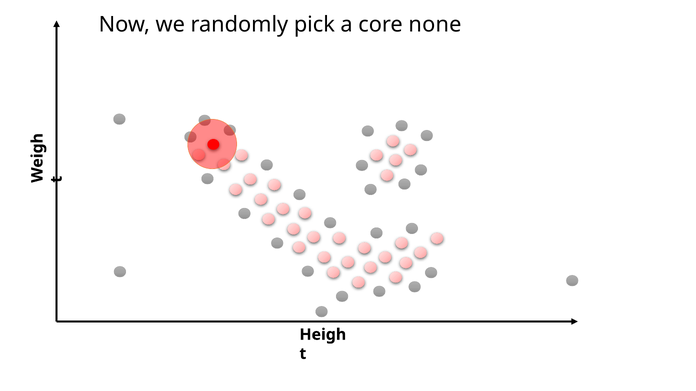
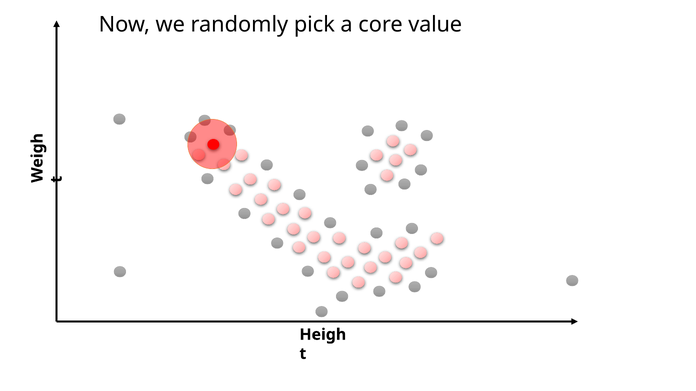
none: none -> value (435, 25)
